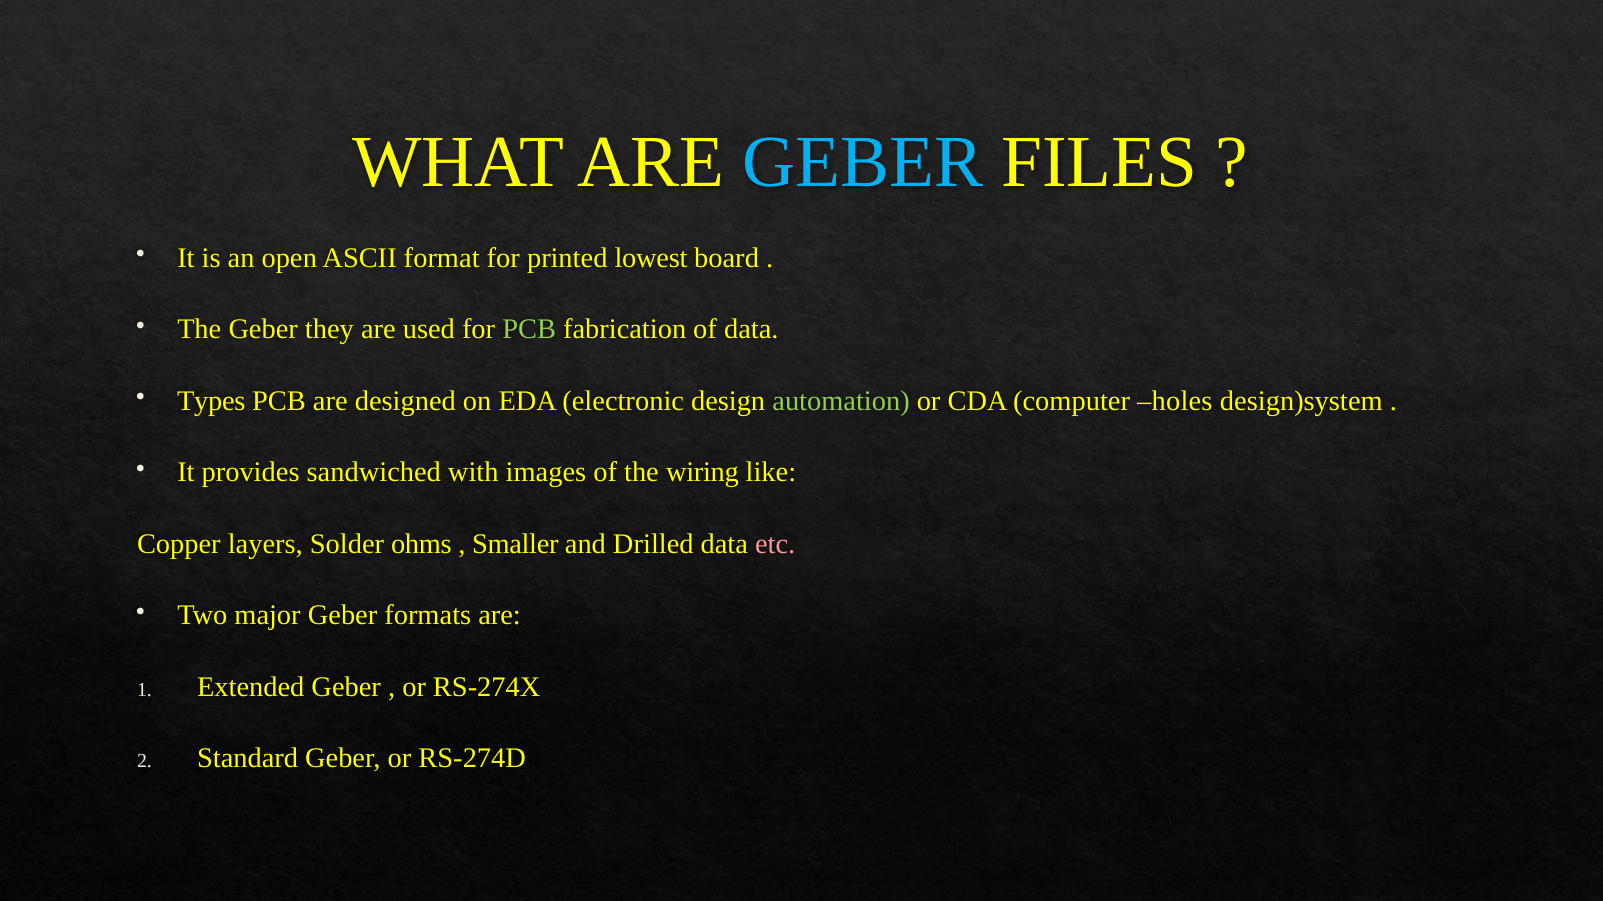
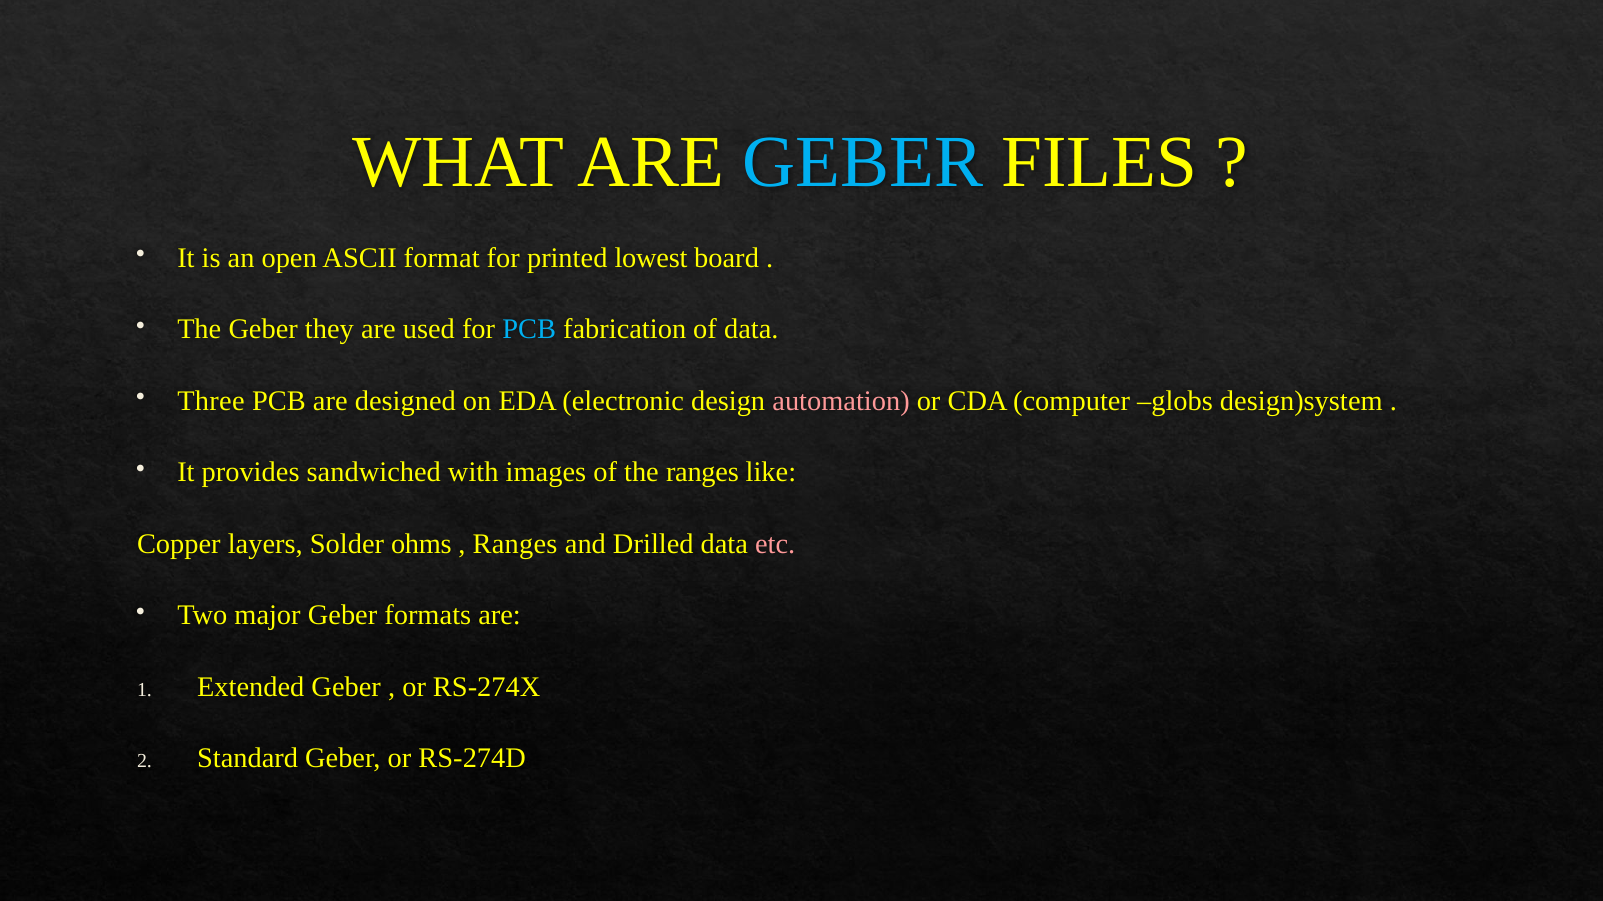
PCB colour: light green -> light blue (529, 330)
Types: Types -> Three (211, 401)
automation colour: light green -> pink (841, 401)
holes: holes -> globs (1175, 401)
the wiring: wiring -> ranges (702, 473)
Smaller: Smaller -> Ranges (515, 544)
